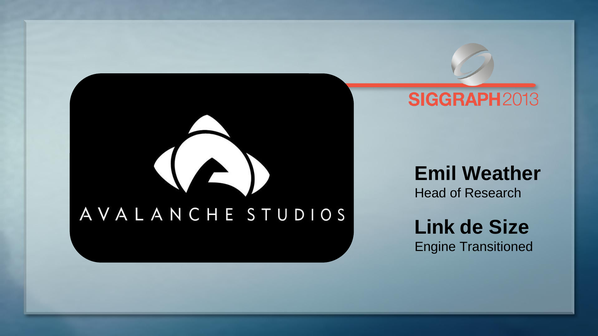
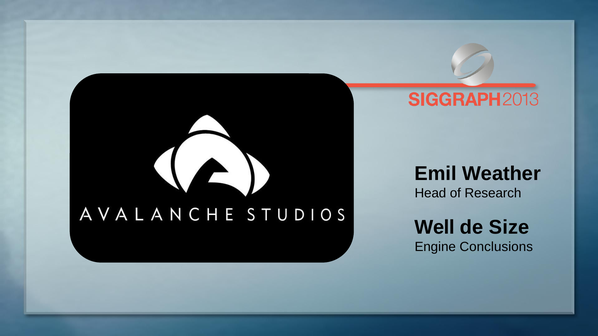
Link: Link -> Well (435, 228)
Transitioned: Transitioned -> Conclusions (496, 247)
